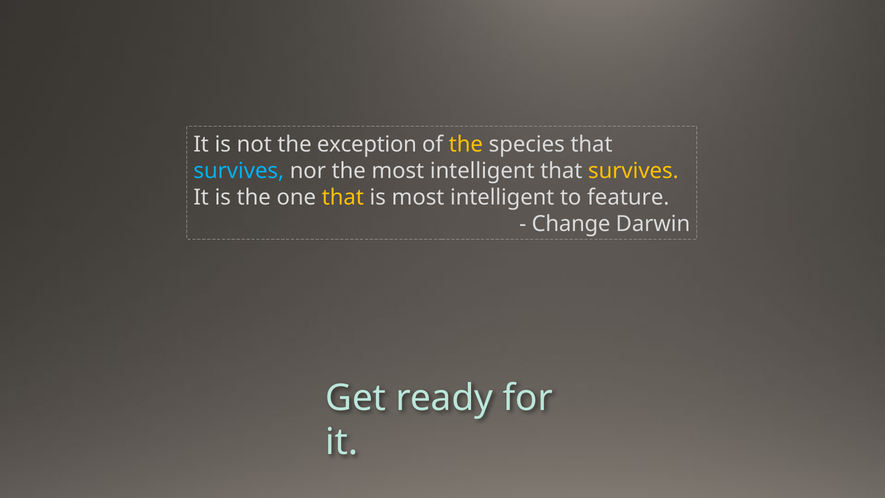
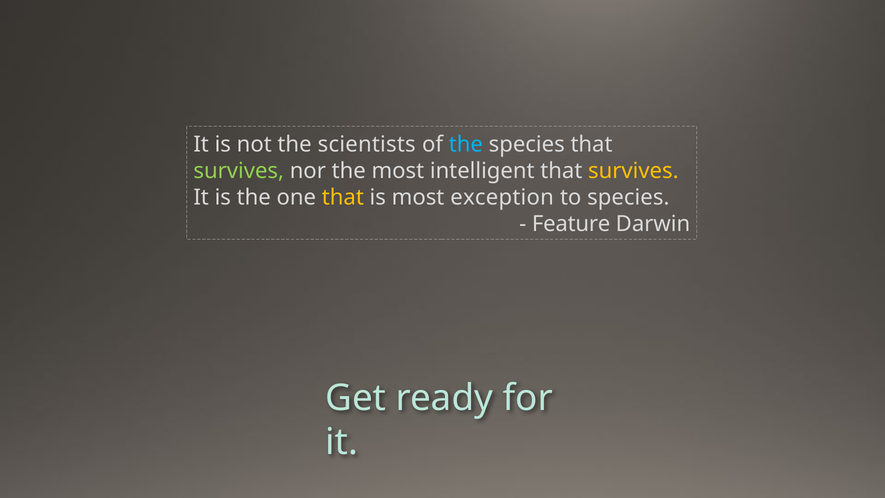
exception: exception -> scientists (367, 144)
the colour: yellow -> light blue (466, 144)
survives colour: light blue -> light green (239, 171)
is most intelligent: intelligent -> exception (502, 197)
to feature: feature -> species (628, 197)
Change: Change -> Feature (571, 224)
